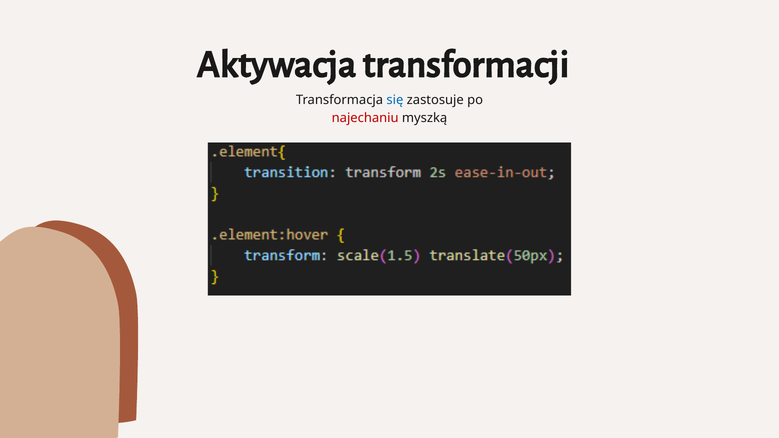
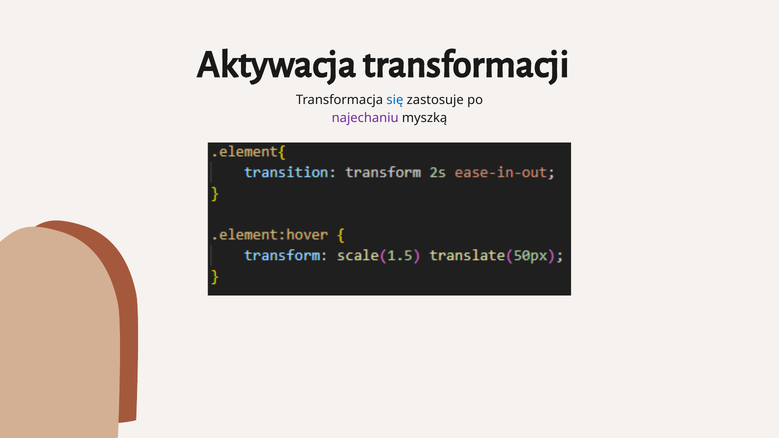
najechaniu colour: red -> purple (365, 118)
